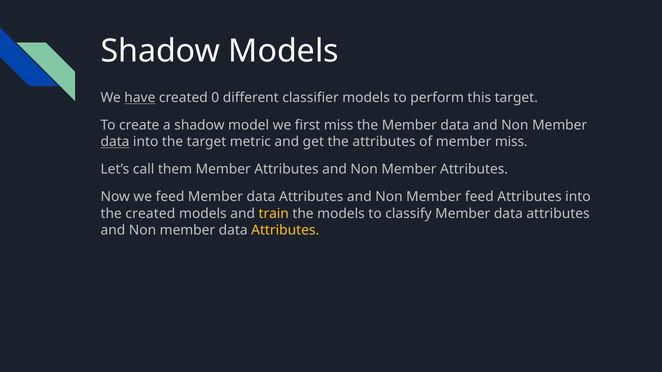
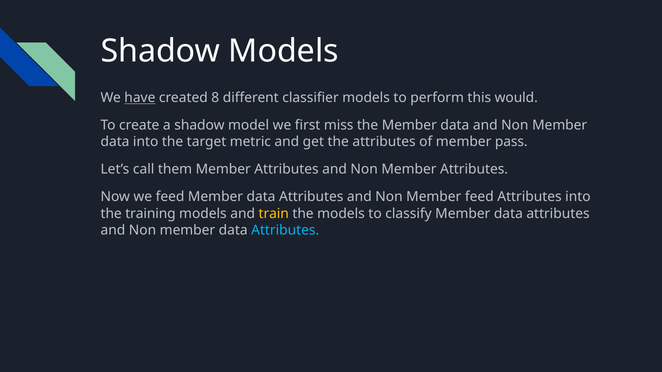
0: 0 -> 8 (215, 98)
this target: target -> would (516, 98)
data underline: present -> none (115, 142)
member miss: miss -> pass (511, 142)
the created: created -> training (151, 214)
Attributes colour: yellow -> light blue (285, 230)
